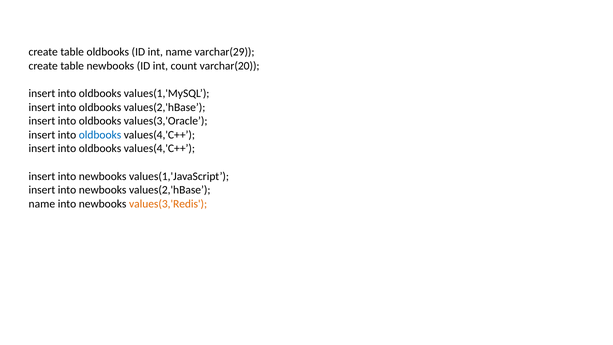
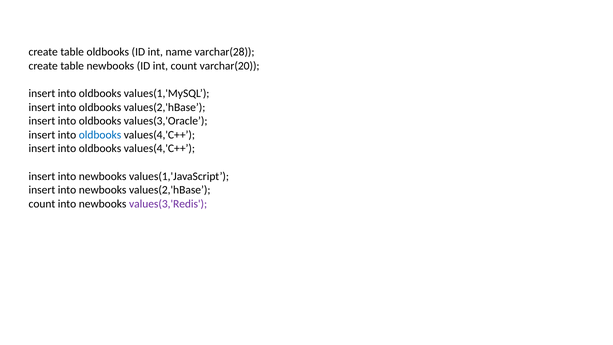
varchar(29: varchar(29 -> varchar(28 (225, 52)
name: name -> count (42, 204)
values(3,'Redis colour: orange -> purple (168, 204)
